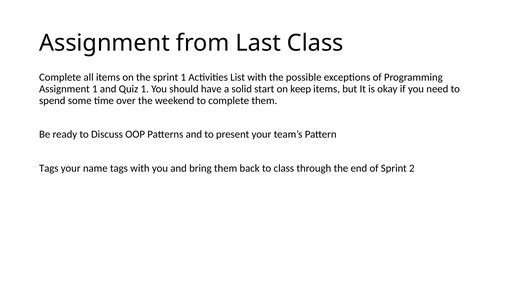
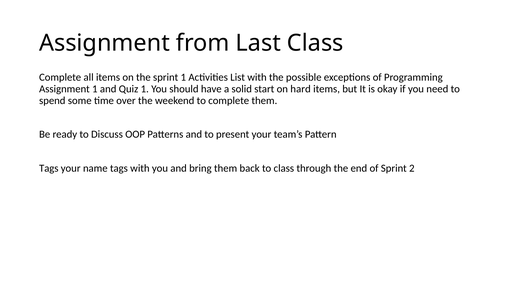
keep: keep -> hard (301, 89)
